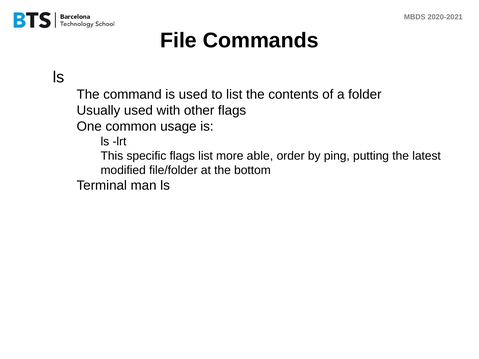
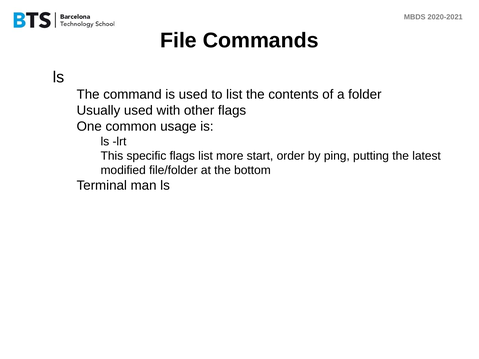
able: able -> start (260, 156)
